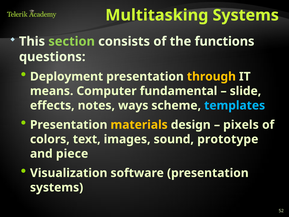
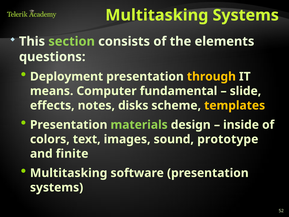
functions: functions -> elements (224, 41)
ways: ways -> disks (133, 105)
templates colour: light blue -> yellow (235, 105)
materials colour: yellow -> light green (139, 125)
pixels: pixels -> inside (241, 125)
piece: piece -> finite (72, 154)
Visualization: Visualization -> Multitasking (69, 173)
